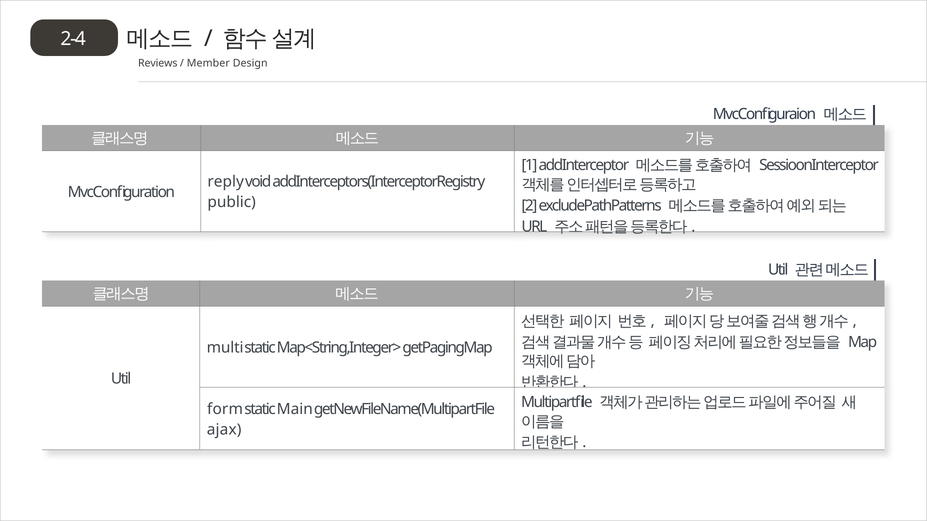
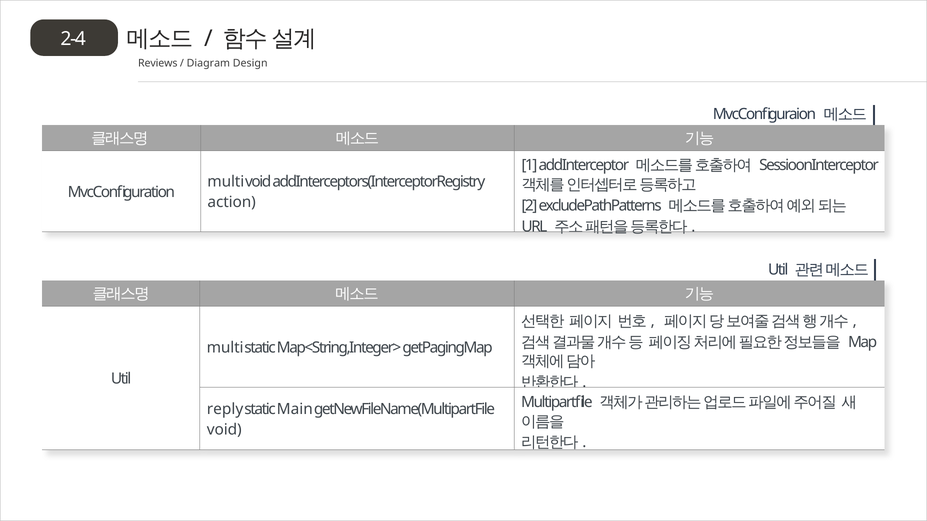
Member: Member -> Diagram (208, 63)
reply: reply -> multi (226, 182)
public: public -> action (232, 203)
form: form -> reply (225, 409)
ajax: ajax -> void (224, 430)
